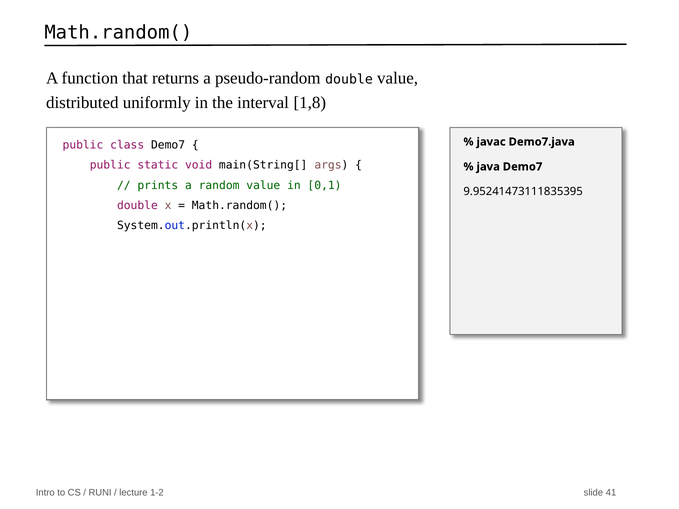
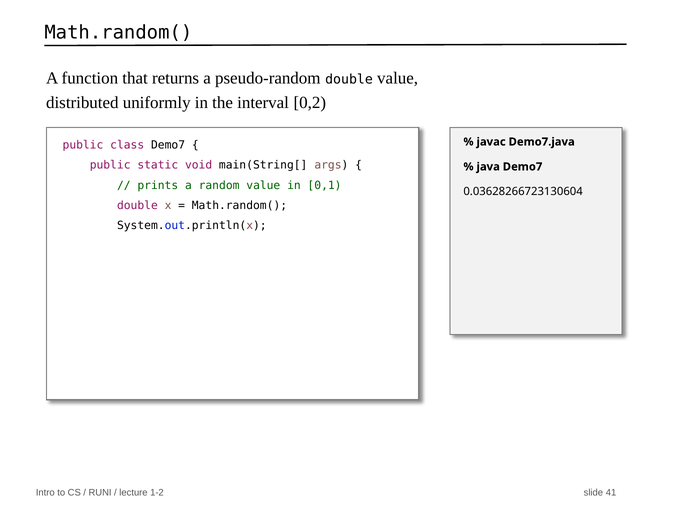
1,8: 1,8 -> 0,2 (310, 103)
9.95241473111835395: 9.95241473111835395 -> 0.03628266723130604 (523, 192)
